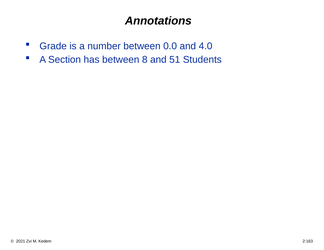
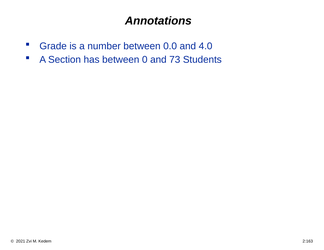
8: 8 -> 0 (145, 60)
51: 51 -> 73 (175, 60)
